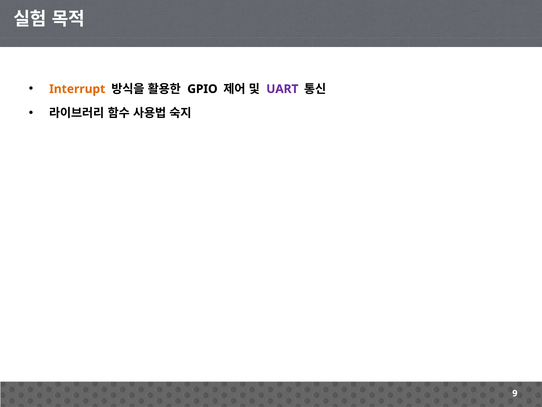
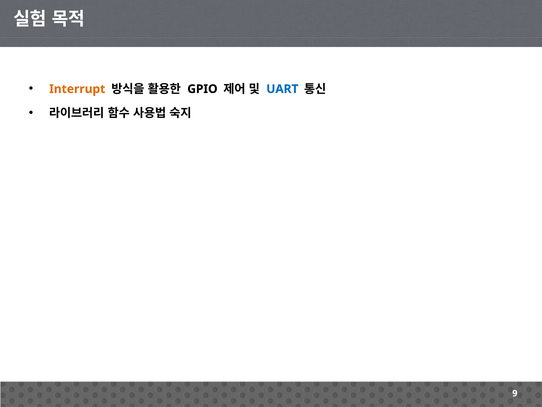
UART colour: purple -> blue (282, 89)
